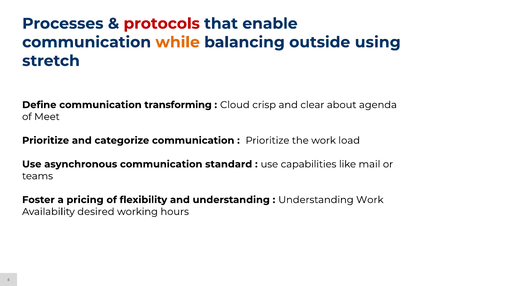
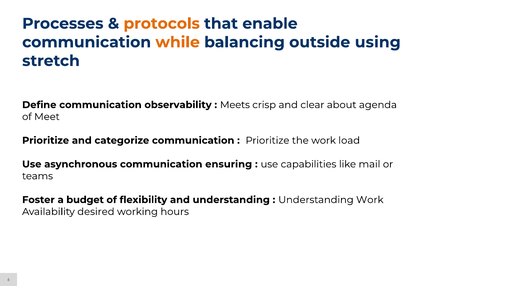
protocols colour: red -> orange (162, 24)
transforming: transforming -> observability (178, 105)
Cloud: Cloud -> Meets (235, 105)
standard: standard -> ensuring (229, 164)
pricing: pricing -> budget (85, 200)
